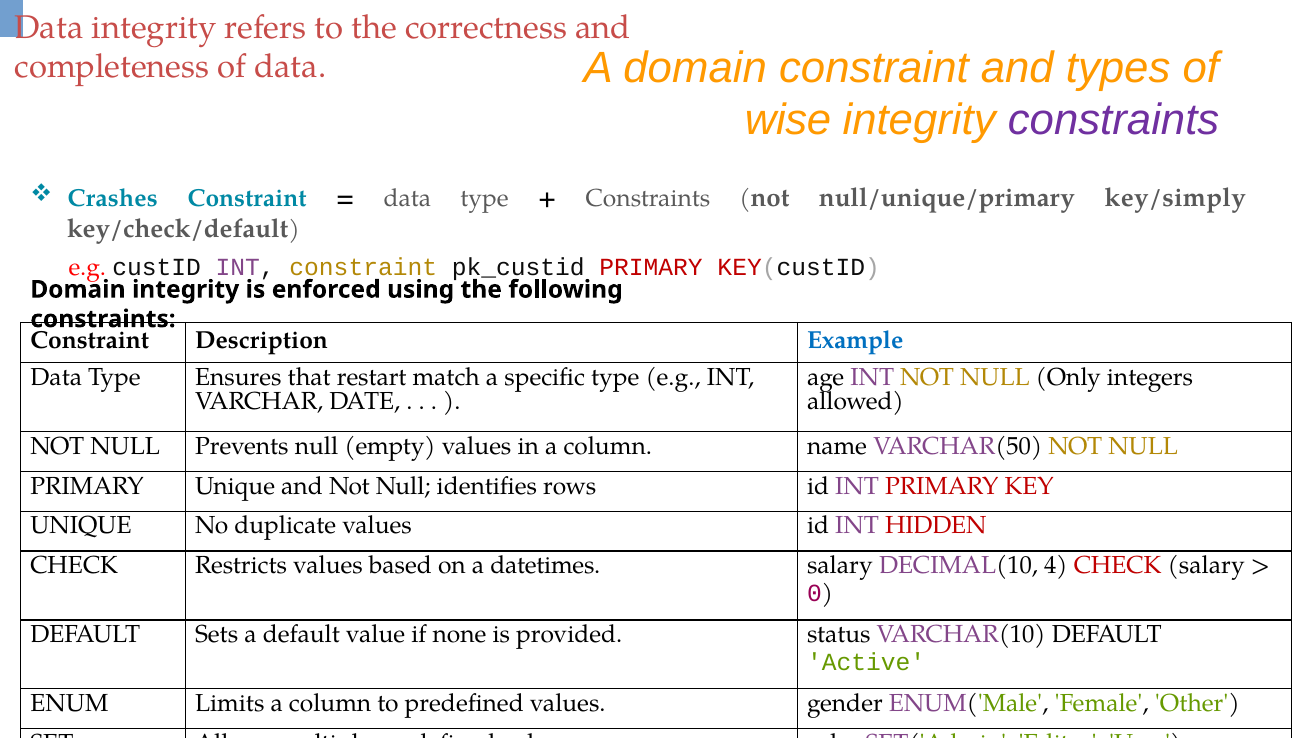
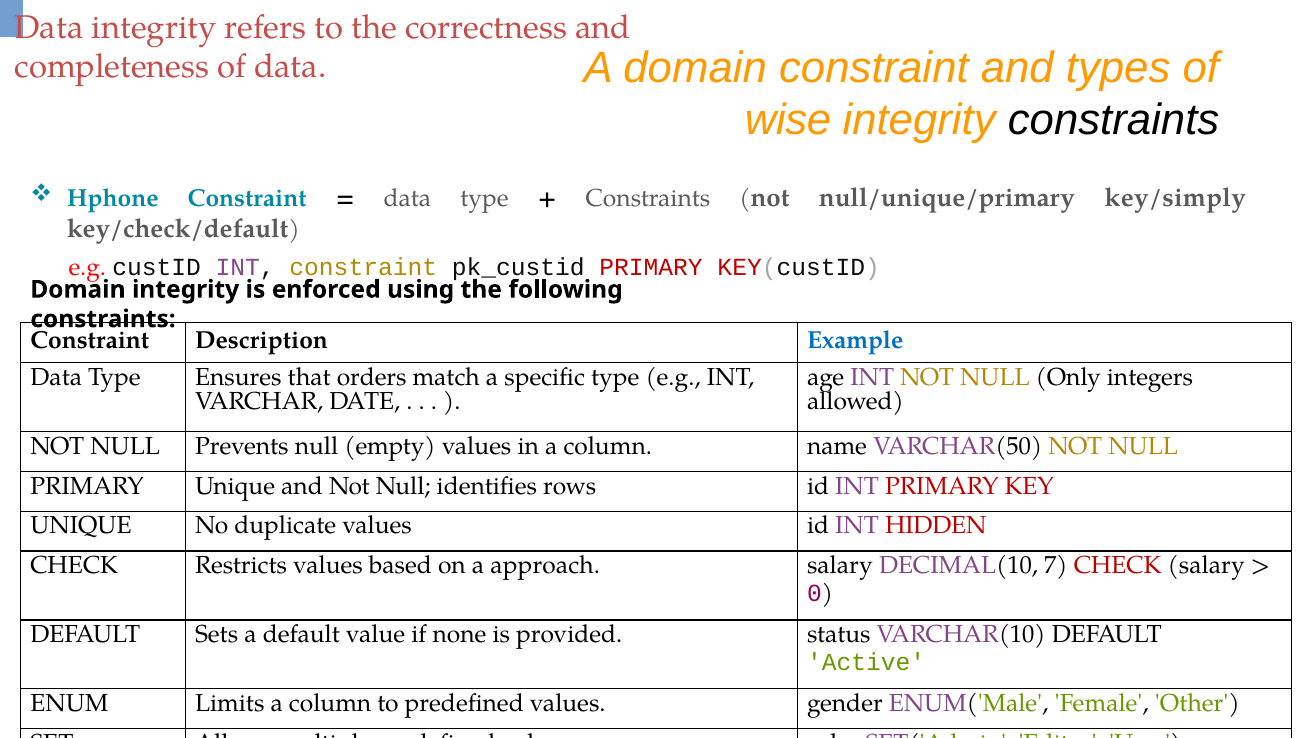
constraints colour: purple -> black (1114, 121)
Crashes: Crashes -> Hphone (113, 198)
restart: restart -> orders (372, 377)
datetimes: datetimes -> approach (545, 566)
4: 4 -> 7 (1056, 566)
